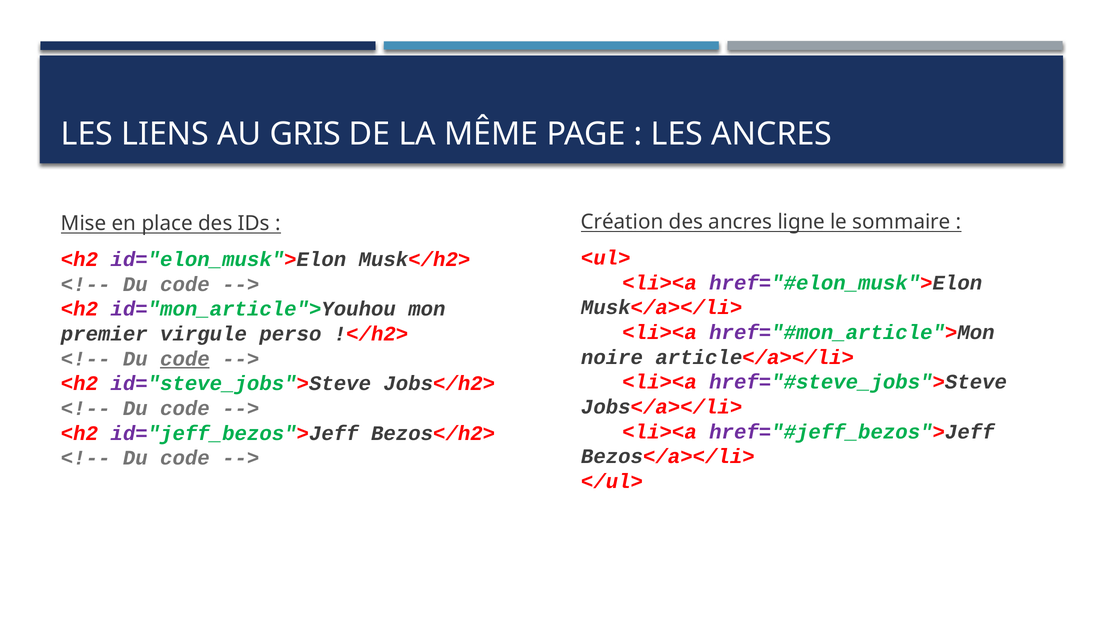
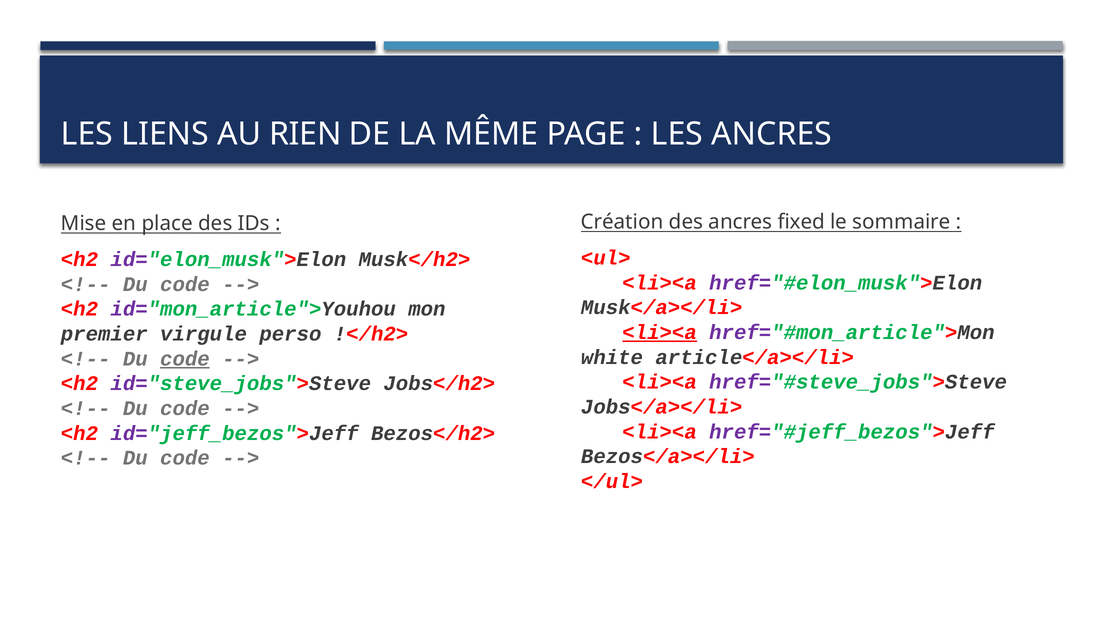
GRIS: GRIS -> RIEN (305, 134)
ligne: ligne -> fixed (801, 222)
<li><a underline: none -> present (660, 332)
noire: noire -> white (612, 357)
